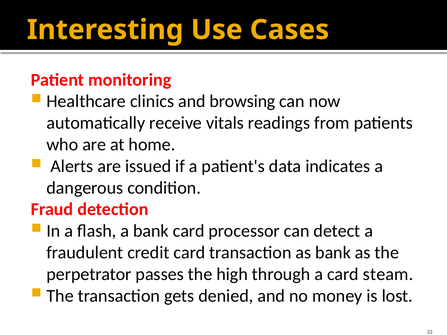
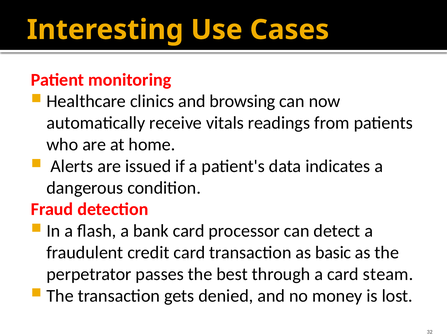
as bank: bank -> basic (333, 253)
high: high -> best (232, 274)
